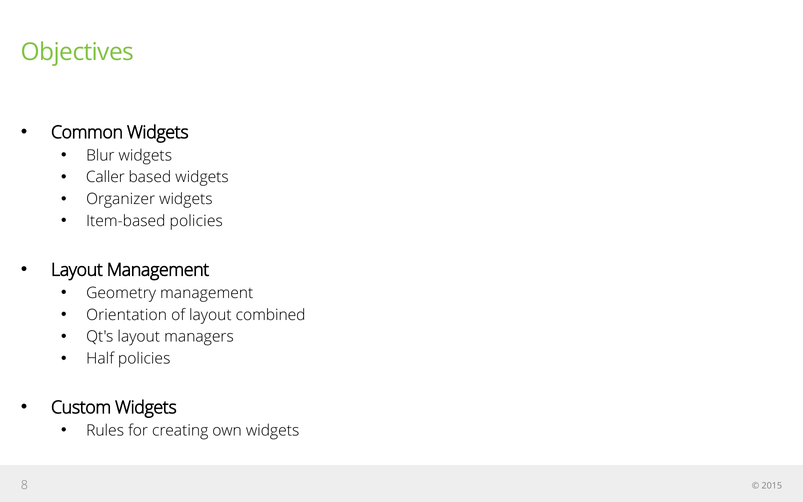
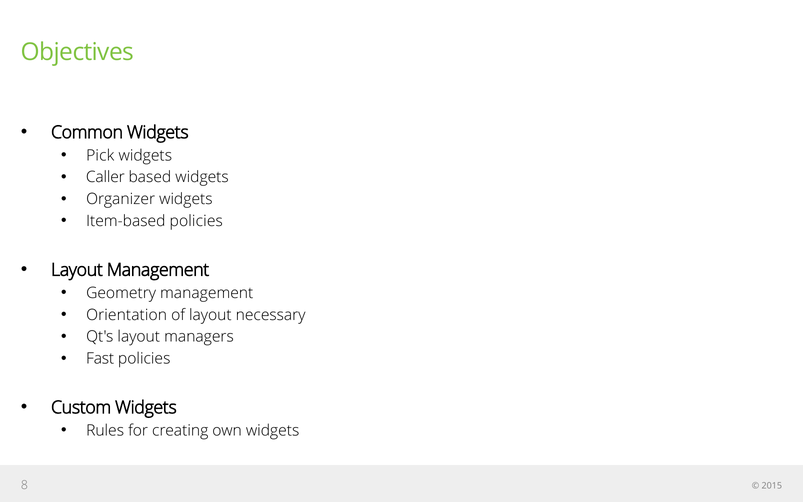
Blur: Blur -> Pick (100, 155)
combined: combined -> necessary (271, 315)
Half: Half -> Fast (100, 359)
